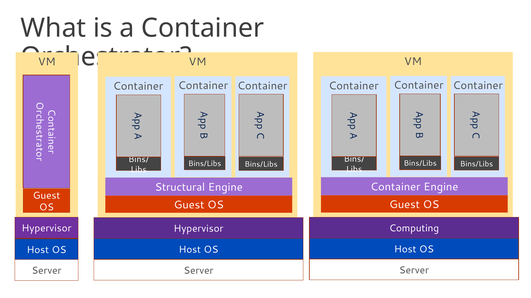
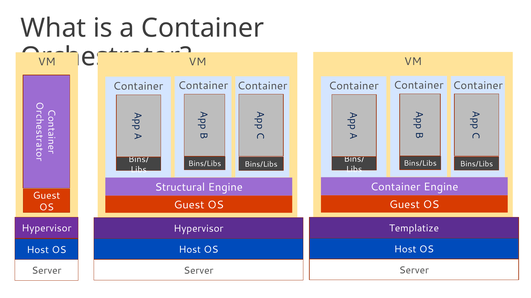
Computing: Computing -> Templatize (414, 229)
